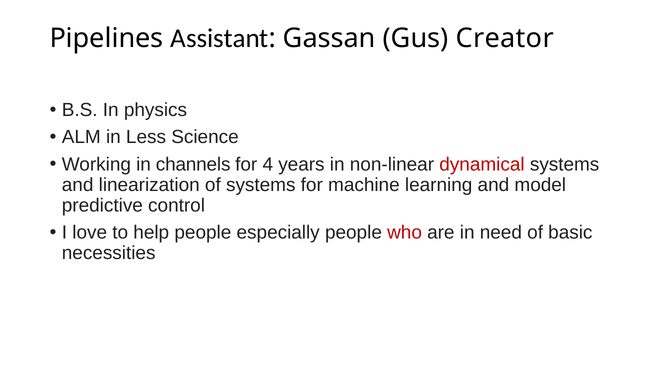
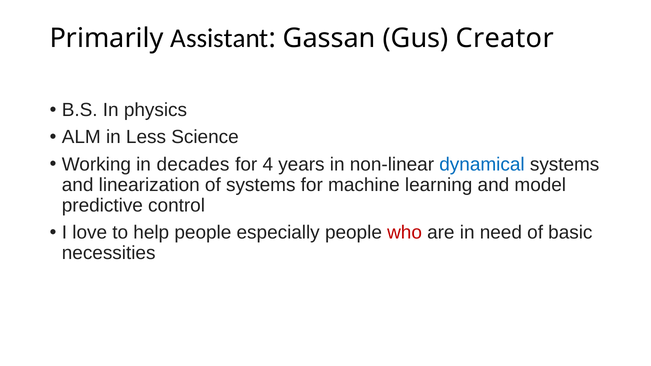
Pipelines: Pipelines -> Primarily (107, 38)
channels: channels -> decades (193, 165)
dynamical colour: red -> blue (482, 165)
